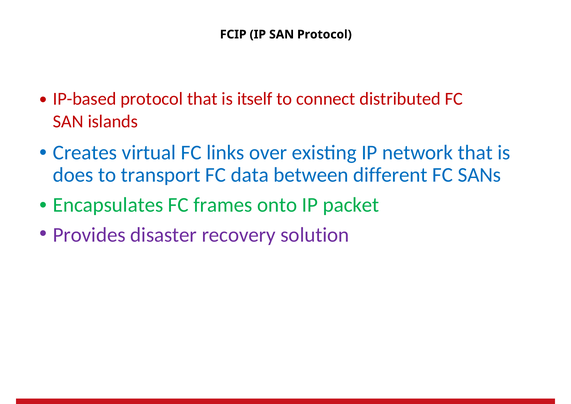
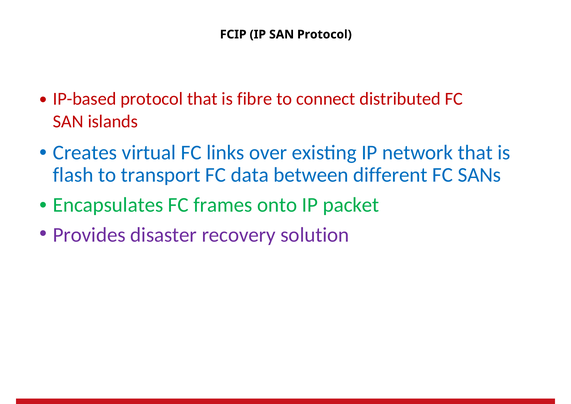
itself: itself -> fibre (255, 99)
does: does -> flash (73, 175)
